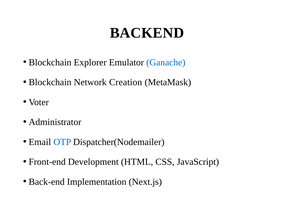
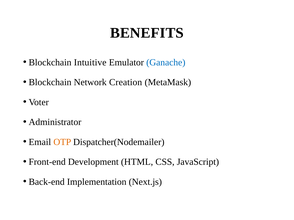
BACKEND: BACKEND -> BENEFITS (147, 33)
Explorer: Explorer -> Intuitive (90, 62)
OTP colour: blue -> orange (62, 142)
